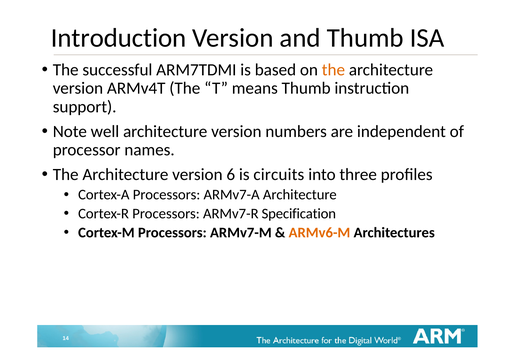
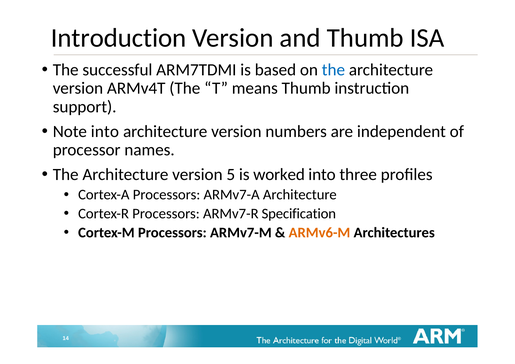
the colour: orange -> blue (333, 70)
Note well: well -> into (105, 131)
6: 6 -> 5 (231, 174)
circuits: circuits -> worked (279, 174)
